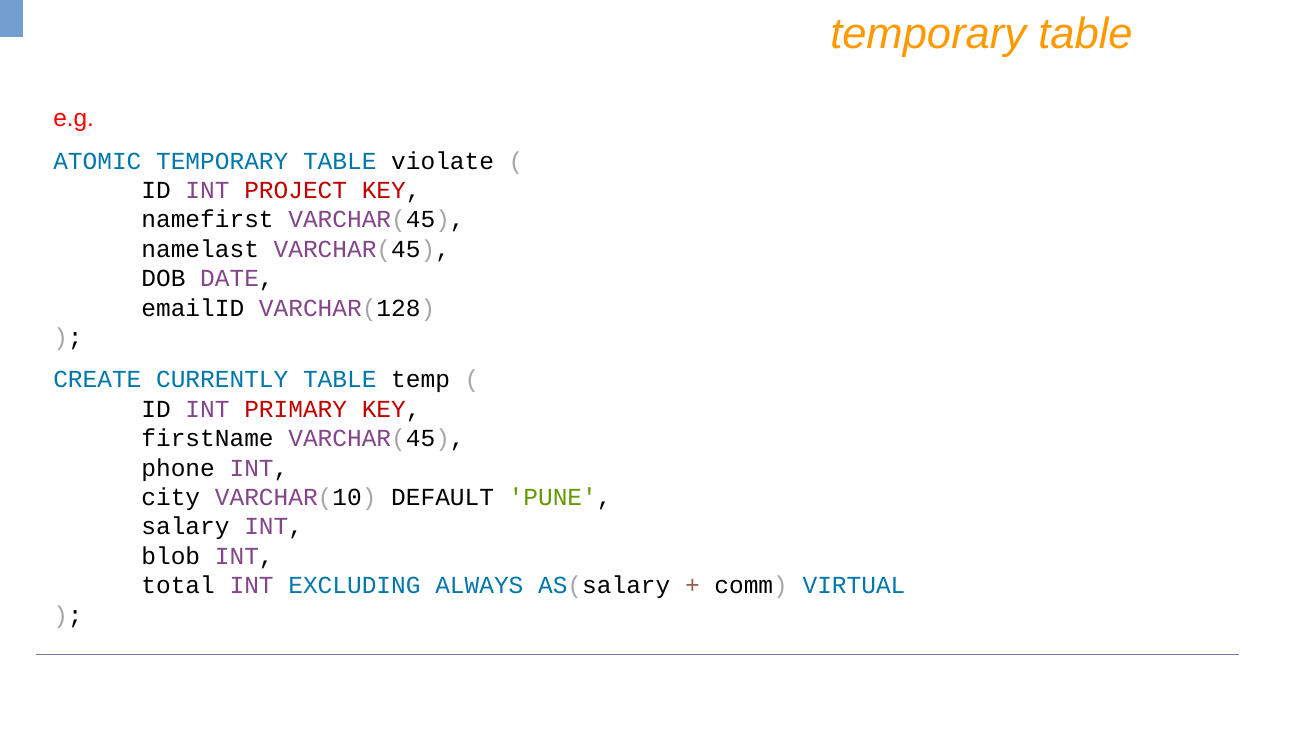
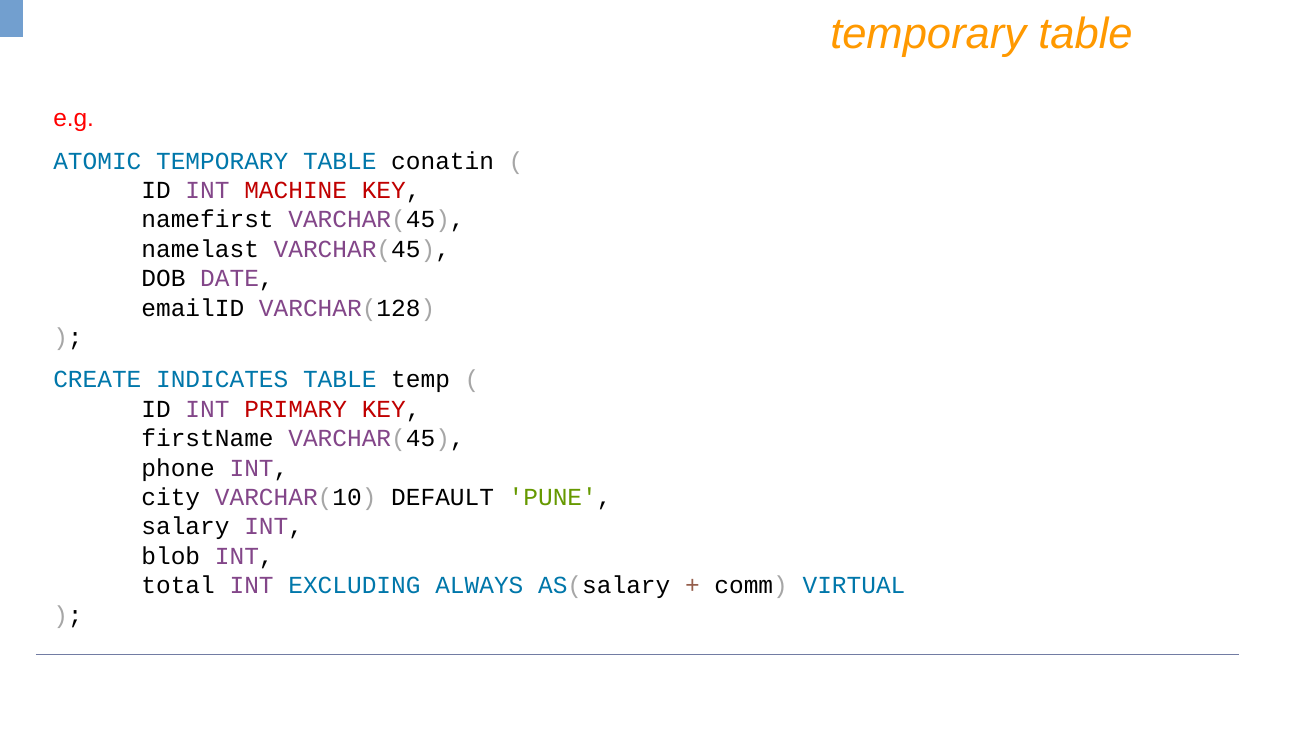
violate: violate -> conatin (443, 161)
PROJECT: PROJECT -> MACHINE (296, 190)
CURRENTLY: CURRENTLY -> INDICATES (222, 380)
